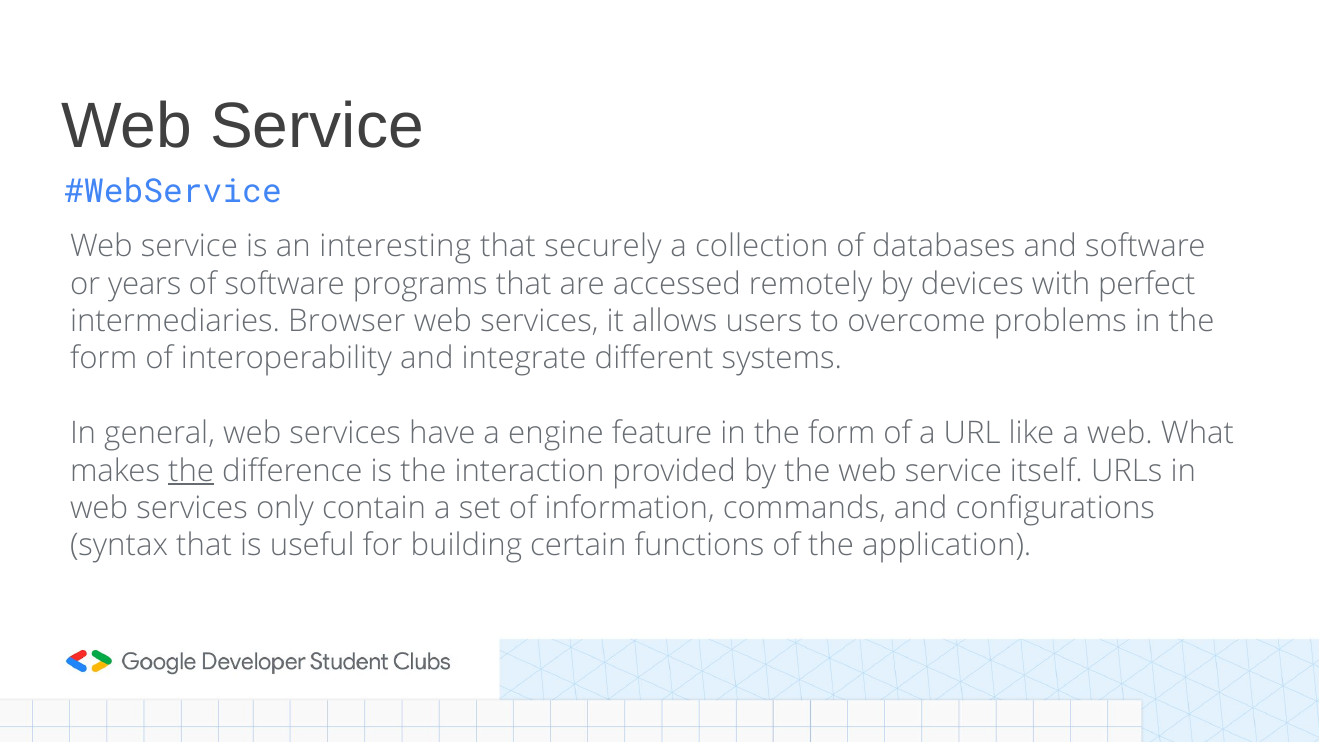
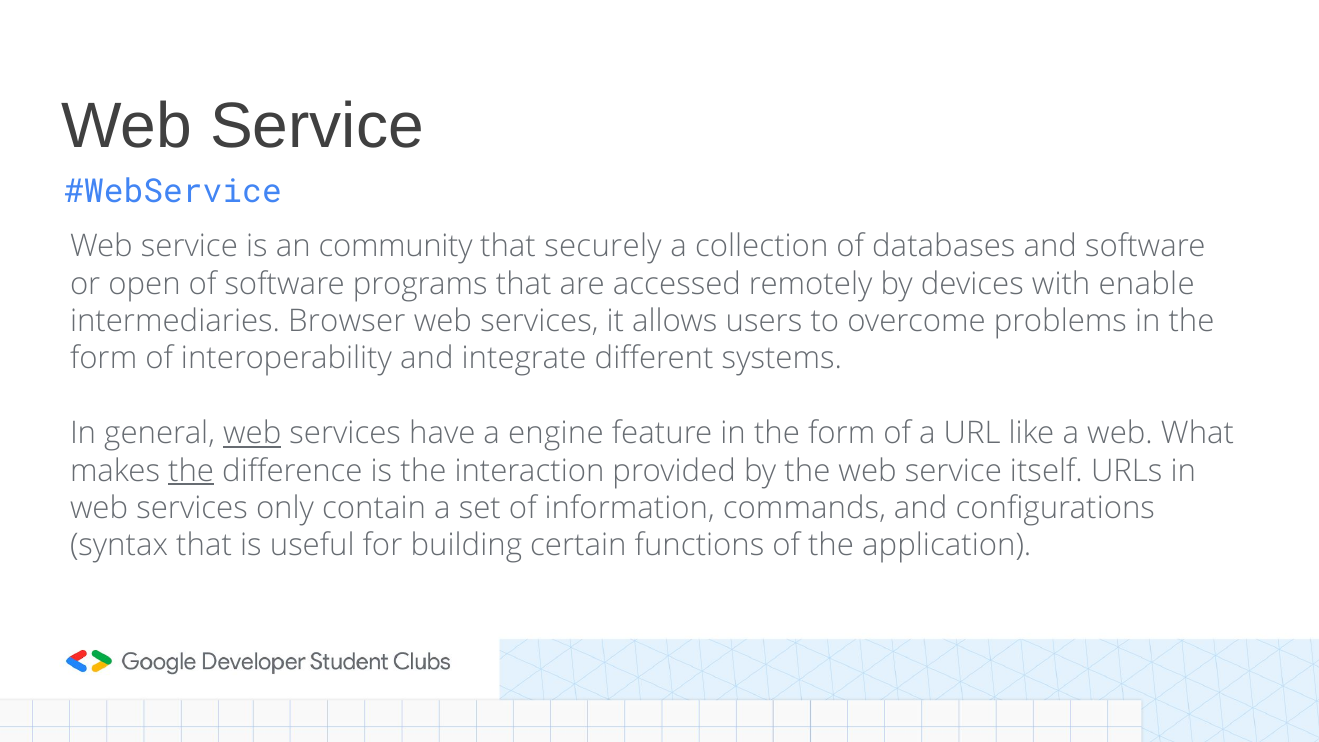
interesting: interesting -> community (396, 247)
years: years -> open (145, 284)
perfect: perfect -> enable (1147, 284)
web underline: none -> present (252, 433)
